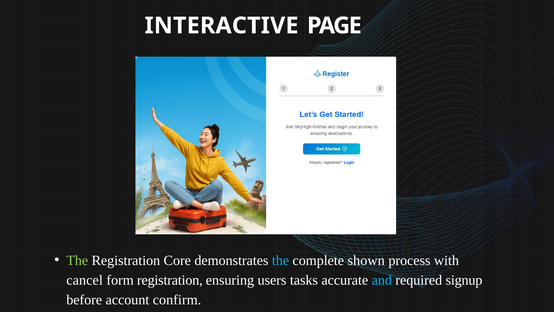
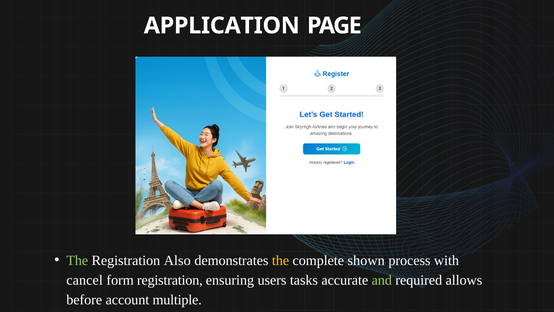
INTERACTIVE: INTERACTIVE -> APPLICATION (222, 26)
Core: Core -> Also (177, 260)
the colour: light blue -> yellow (281, 260)
and colour: light blue -> light green (382, 280)
signup: signup -> allows (464, 280)
confirm: confirm -> multiple (177, 299)
